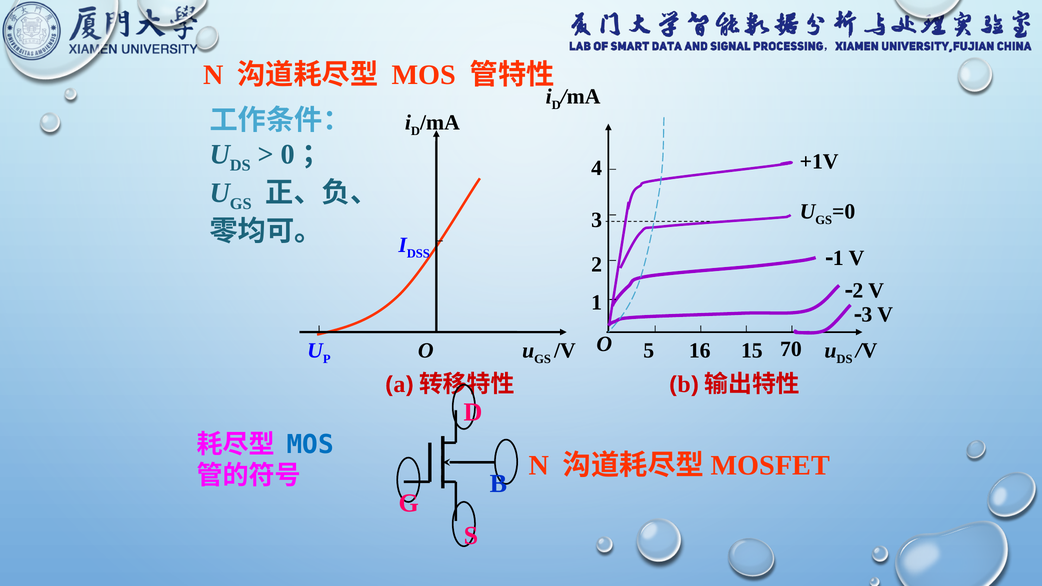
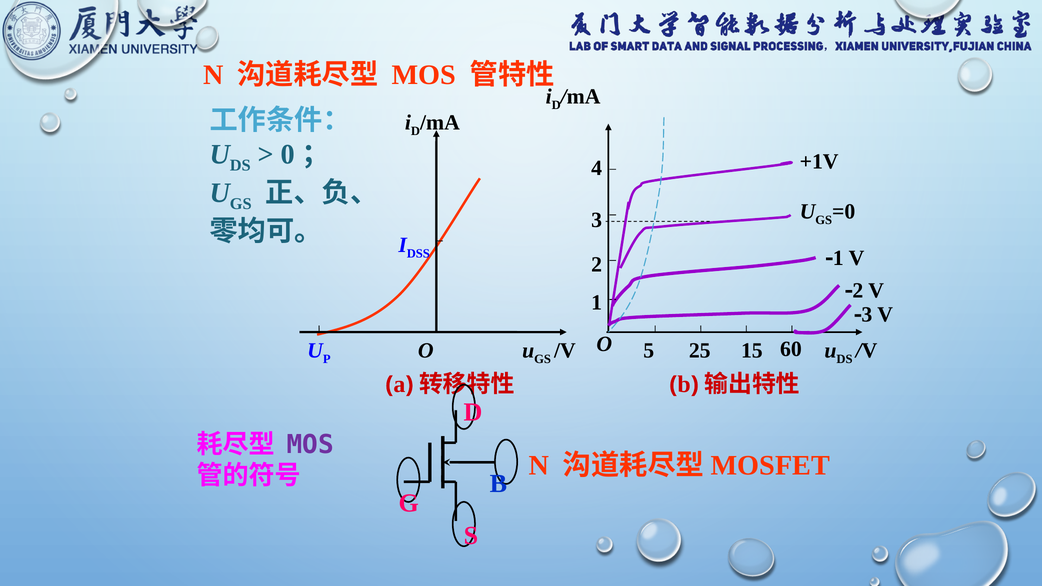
16: 16 -> 25 (700, 351)
70: 70 -> 60 (791, 349)
MOS colour: blue -> purple (310, 445)
